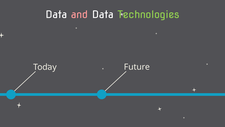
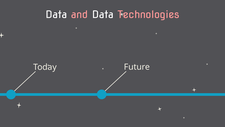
Technologies colour: light green -> pink (149, 15)
